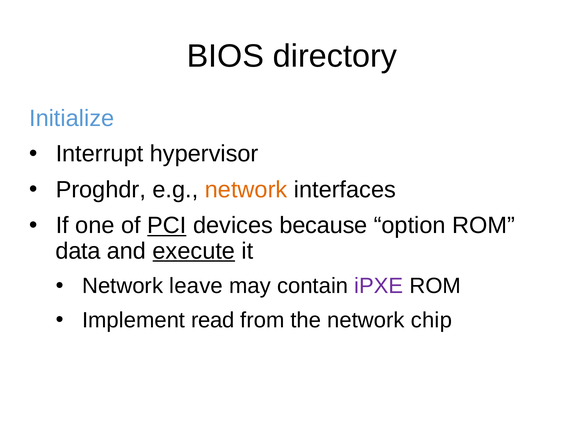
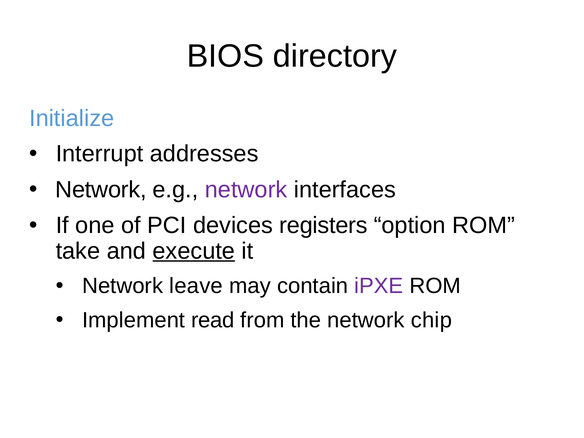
hypervisor: hypervisor -> addresses (204, 154)
Proghdr: Proghdr -> Network (101, 190)
network colour: orange -> purple (246, 190)
PCI underline: present -> none (167, 225)
because: because -> registers (323, 225)
data: data -> take (78, 251)
